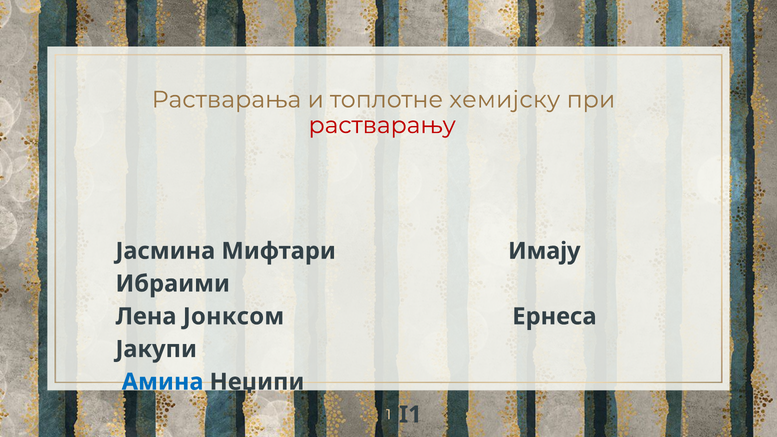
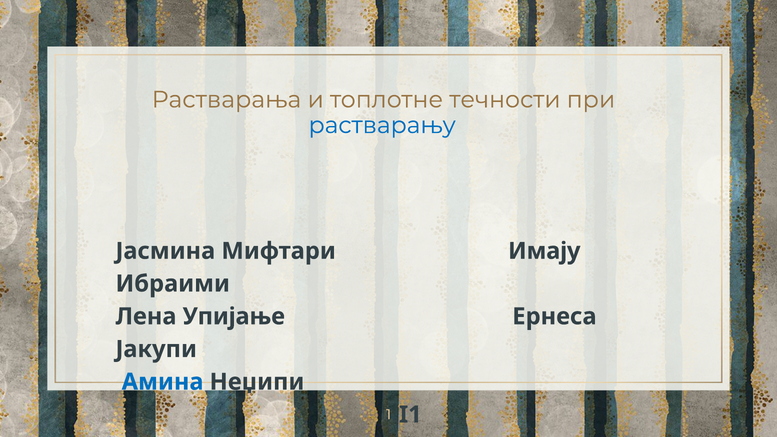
хемијску: хемијску -> течности (505, 100)
растварању colour: red -> blue (382, 125)
Јонксом: Јонксом -> Упијање (234, 317)
